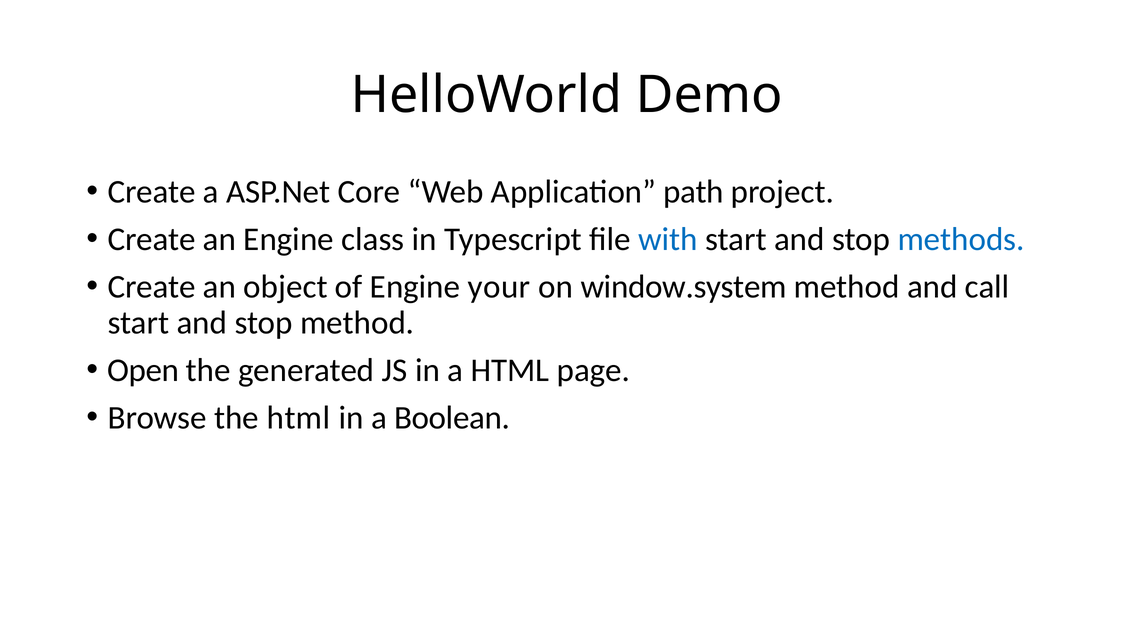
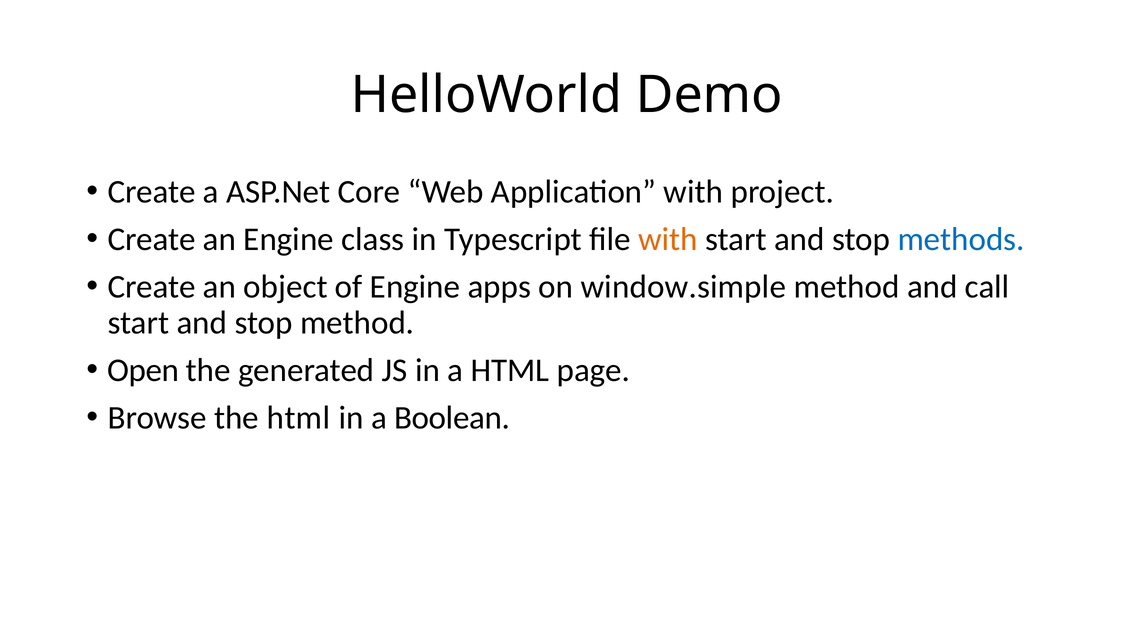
Application path: path -> with (693, 192)
with colour: blue -> orange (668, 239)
your: your -> apps (499, 287)
window.system: window.system -> window.simple (683, 287)
